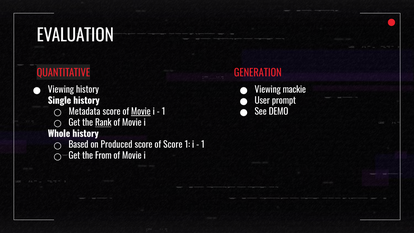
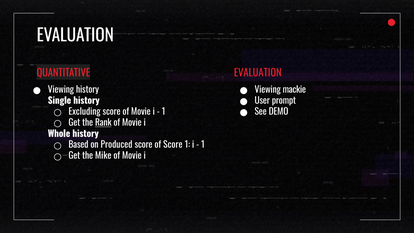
GENERATION: GENERATION -> EVALUATION (258, 73)
Metadata: Metadata -> Excluding (85, 112)
Movie underline: present -> none (141, 112)
From: From -> Mike (103, 156)
